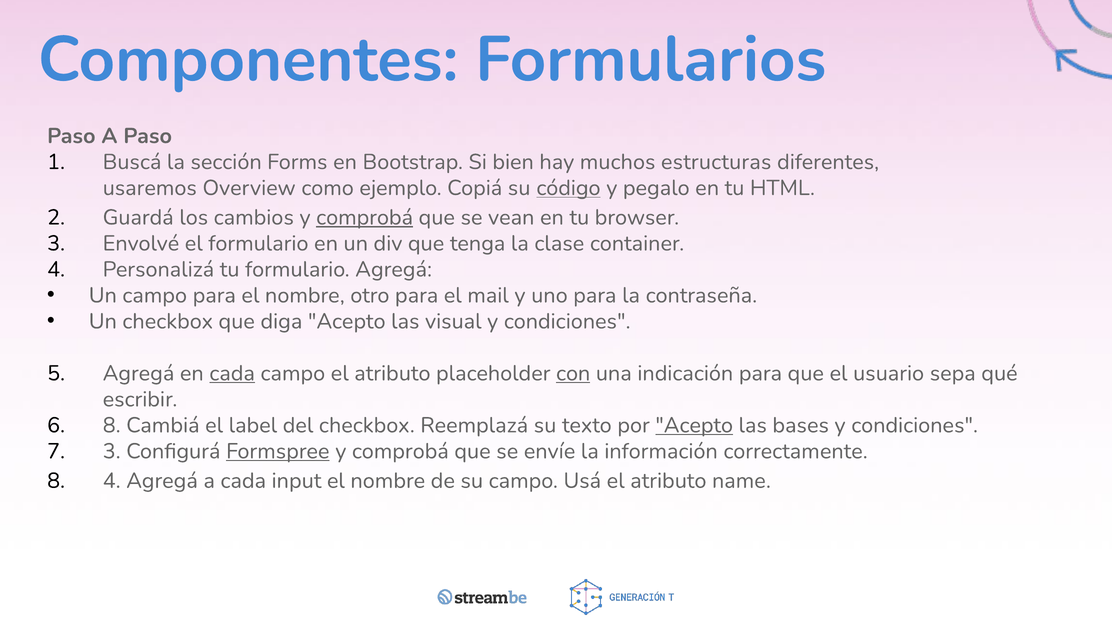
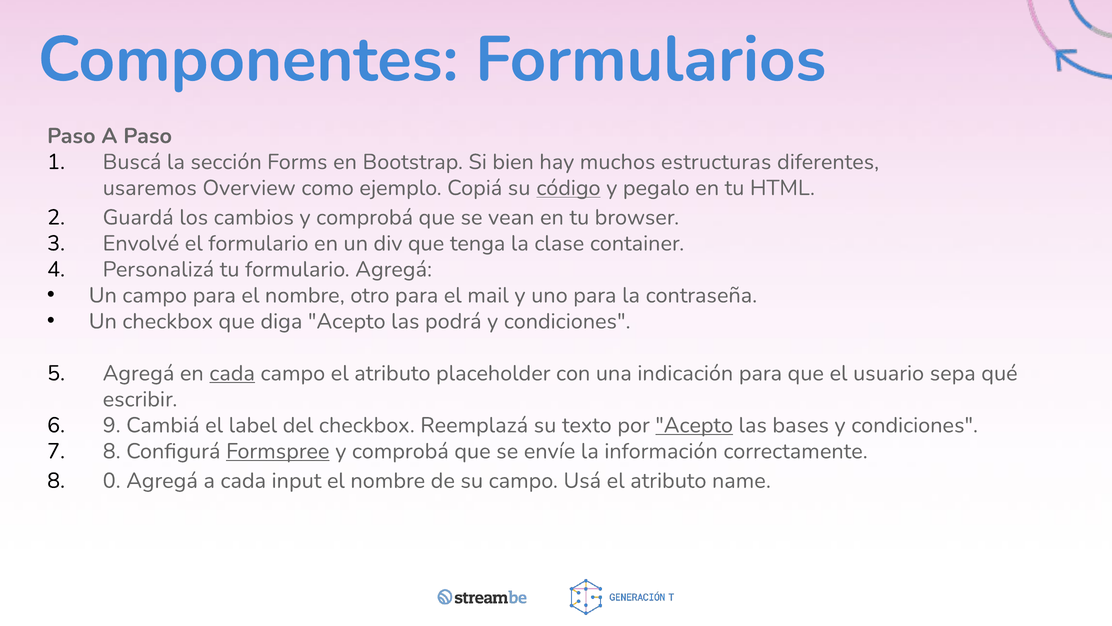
comprobá underline: present -> none (365, 217)
visual: visual -> podrá (453, 321)
con underline: present -> none (573, 373)
6 8: 8 -> 9 (112, 425)
7 3: 3 -> 8 (112, 451)
8 4: 4 -> 0 (112, 480)
